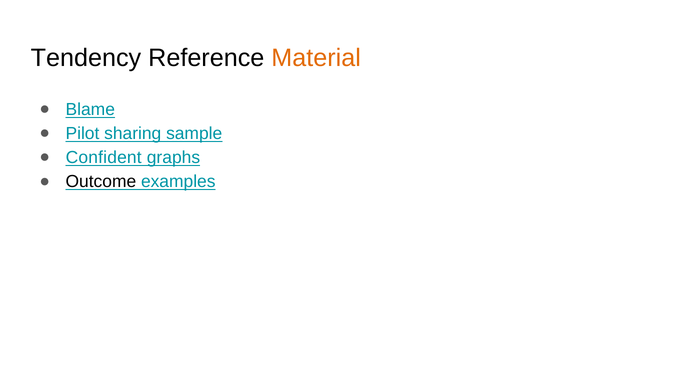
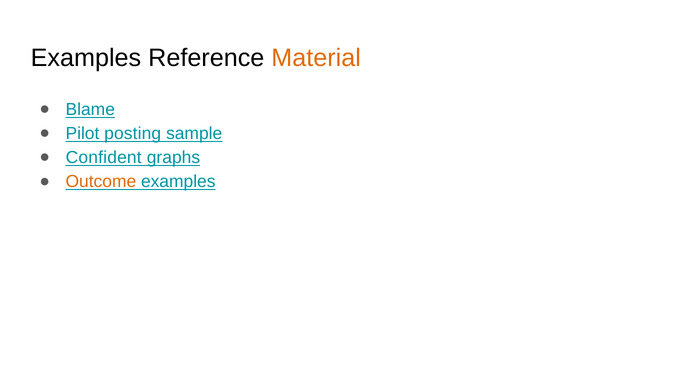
Tendency: Tendency -> Examples (86, 58)
sharing: sharing -> posting (133, 134)
Outcome colour: black -> orange (101, 182)
